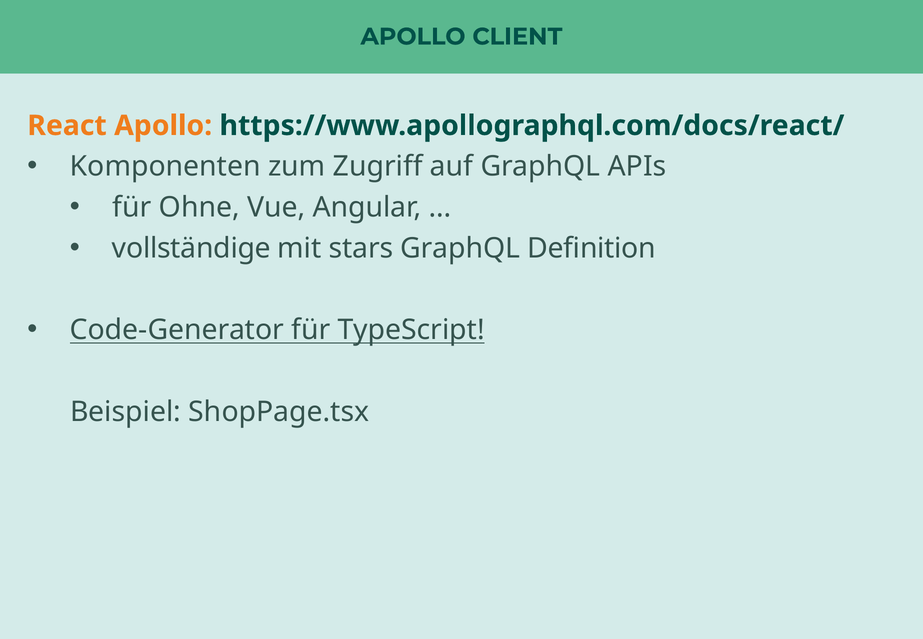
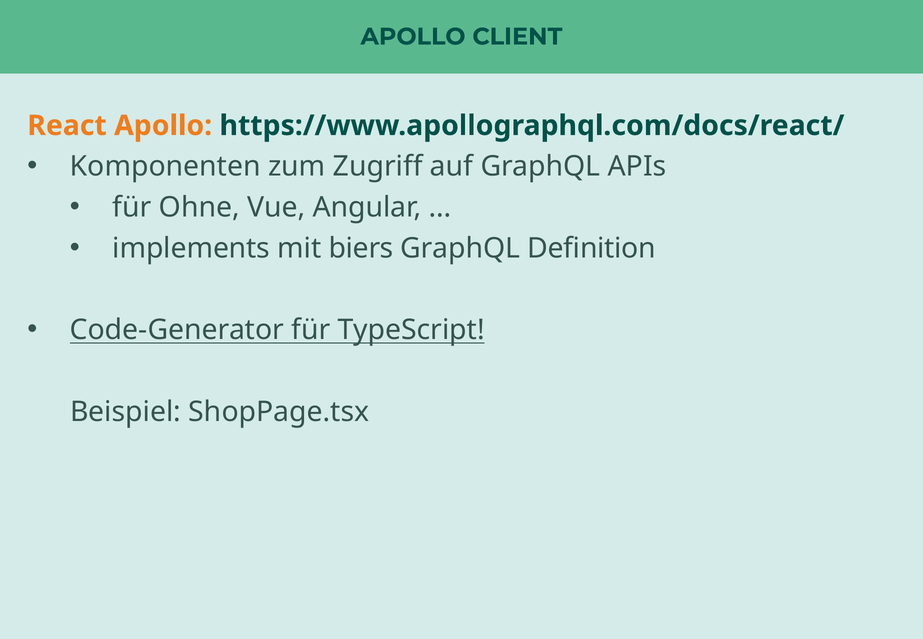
vollständige: vollständige -> implements (191, 248)
stars: stars -> biers (361, 248)
